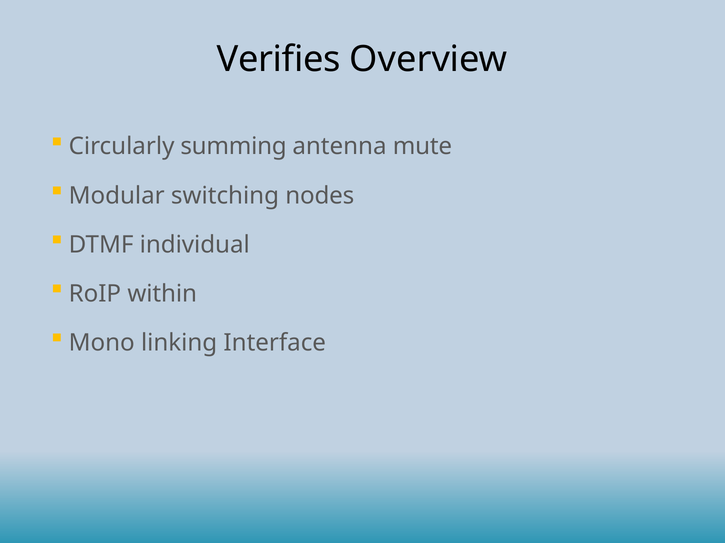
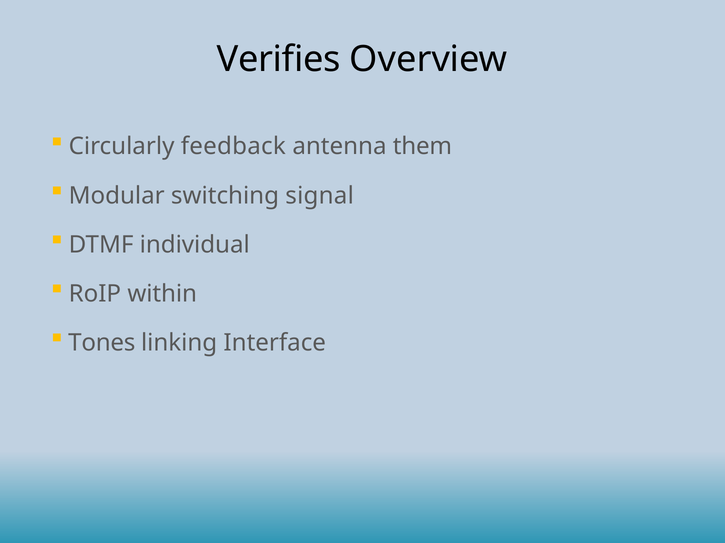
summing: summing -> feedback (233, 147)
mute: mute -> them (422, 147)
nodes: nodes -> signal (320, 196)
Mono: Mono -> Tones (102, 343)
